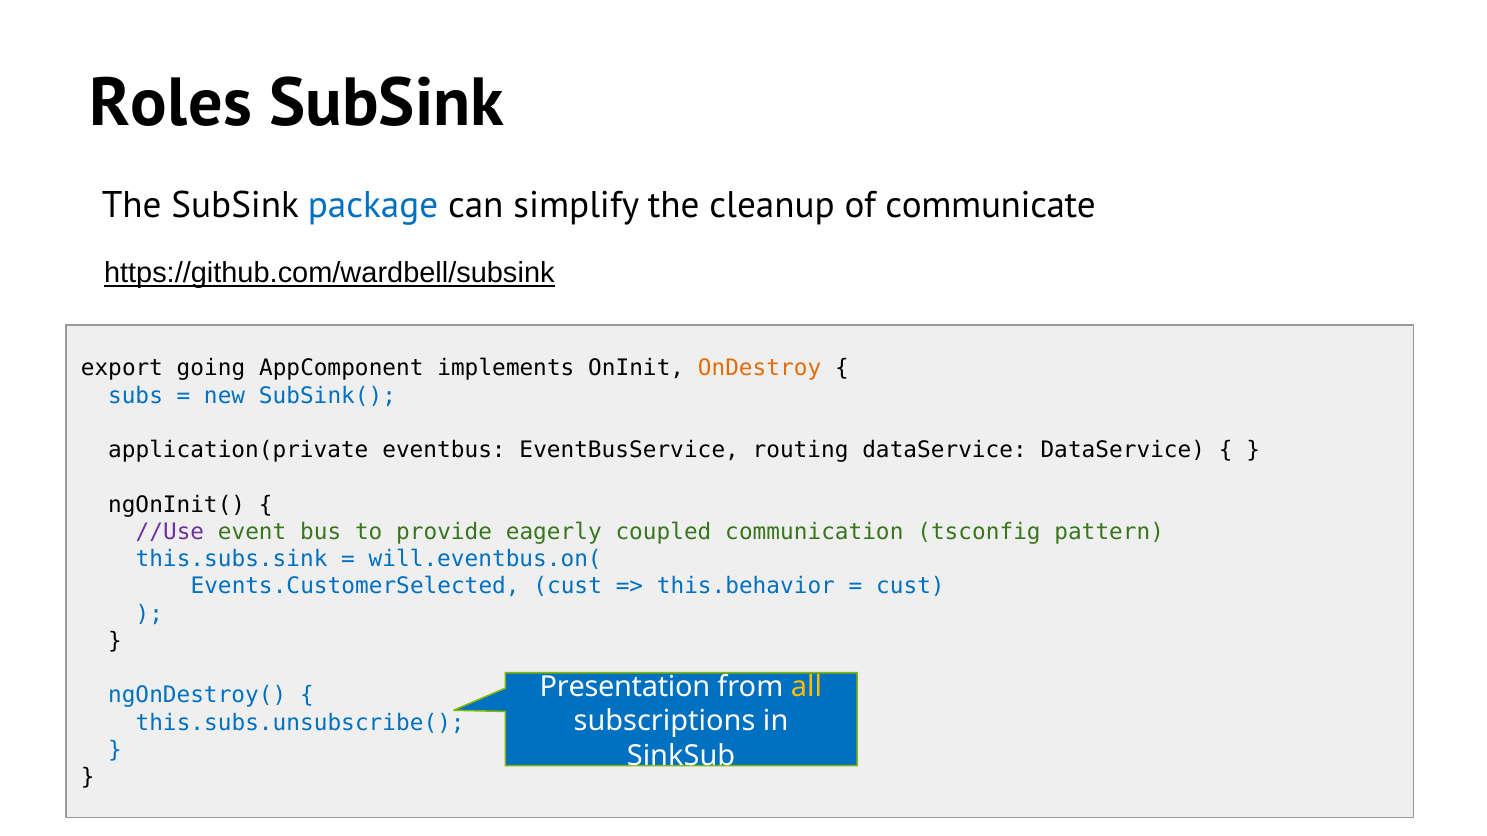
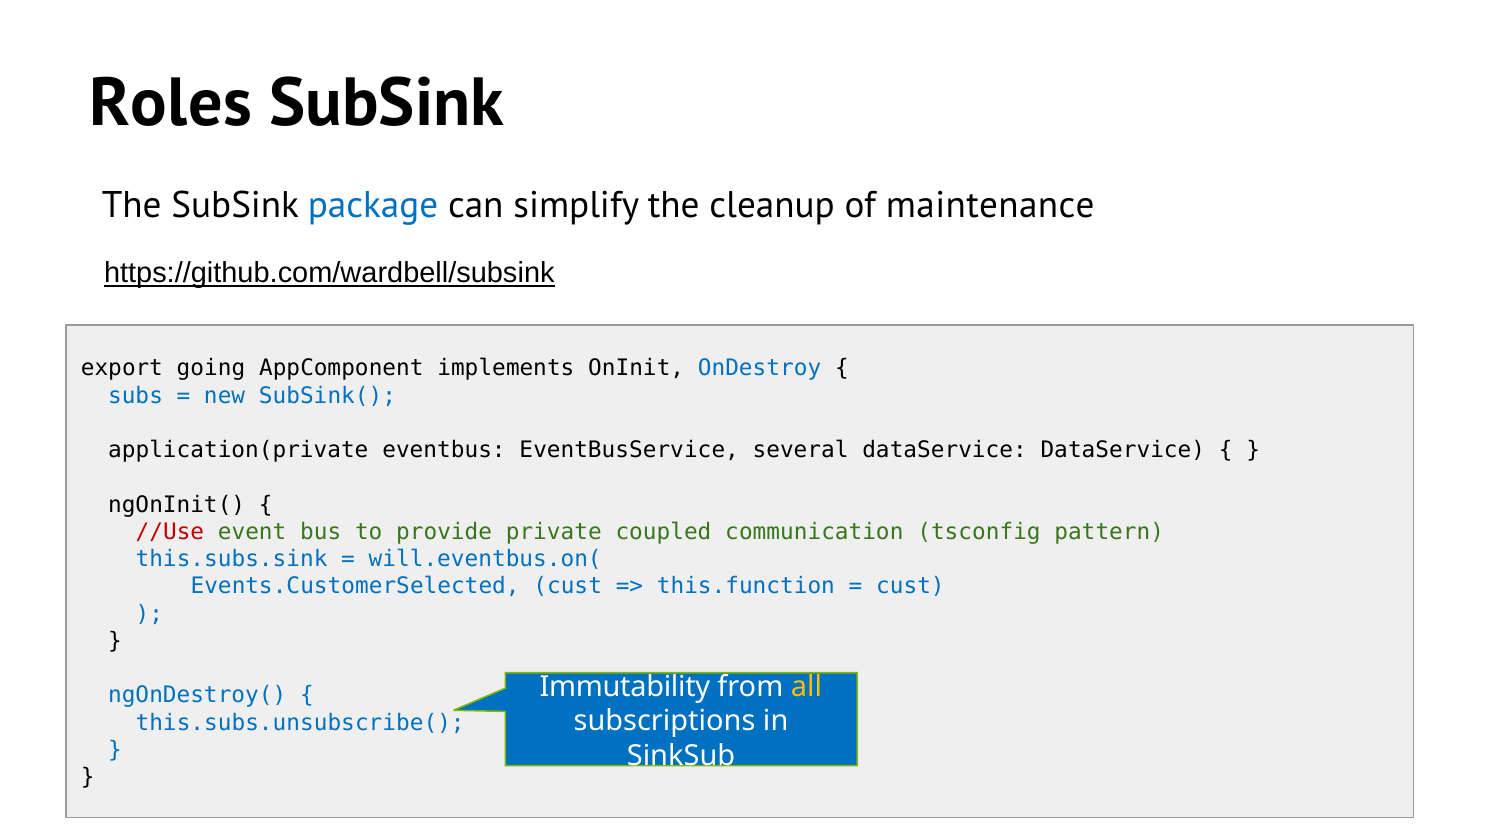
communicate: communicate -> maintenance (990, 206)
OnDestroy colour: orange -> blue (760, 368)
routing: routing -> several (801, 450)
//Use colour: purple -> red (170, 532)
eagerly: eagerly -> private (554, 532)
this.behavior: this.behavior -> this.function (746, 587)
Presentation: Presentation -> Immutability (625, 687)
